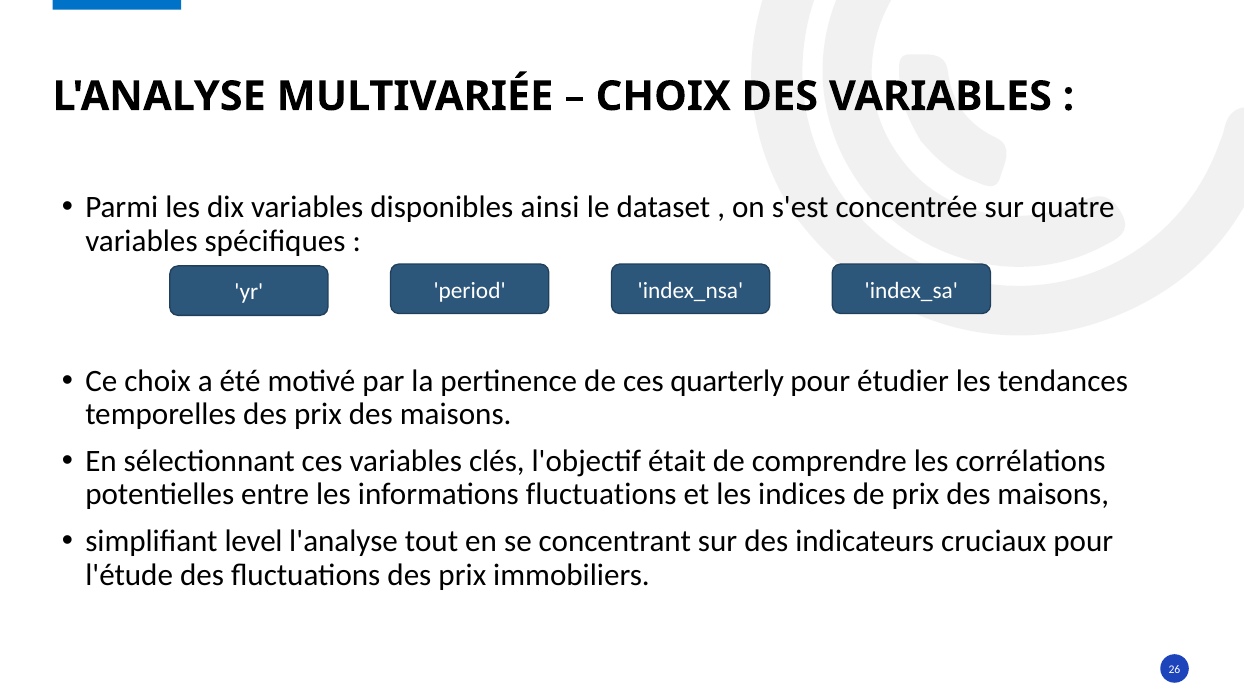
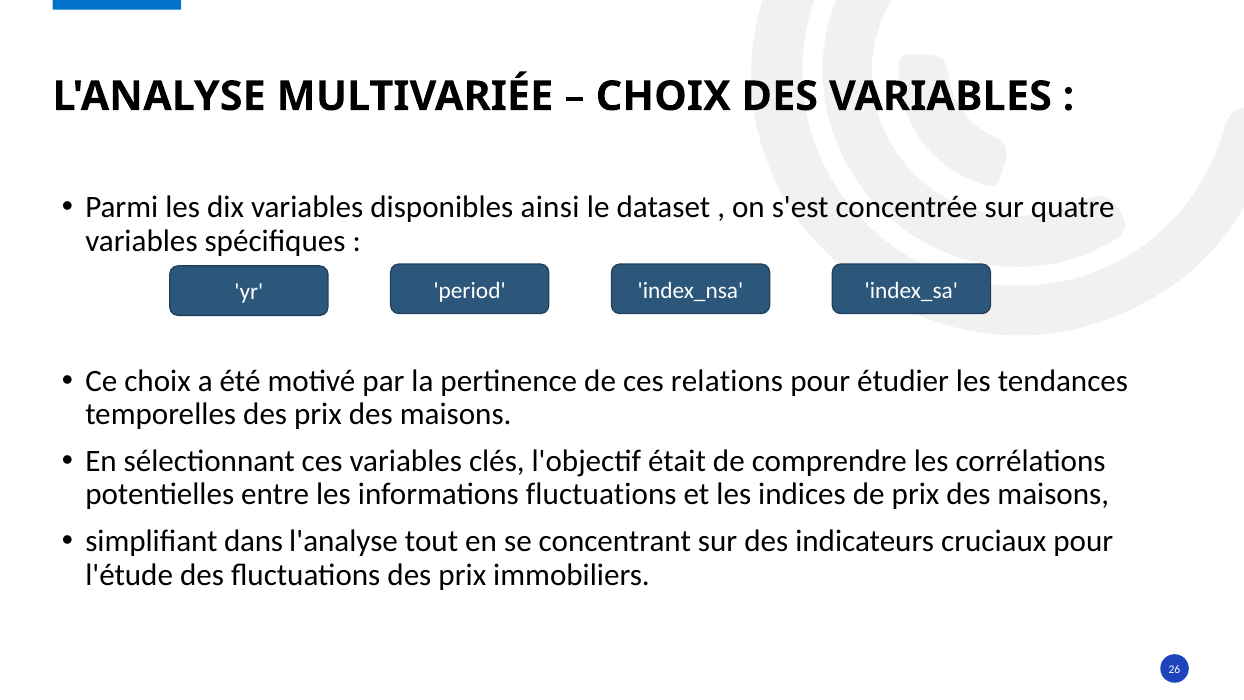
quarterly: quarterly -> relations (727, 381)
level: level -> dans (254, 541)
